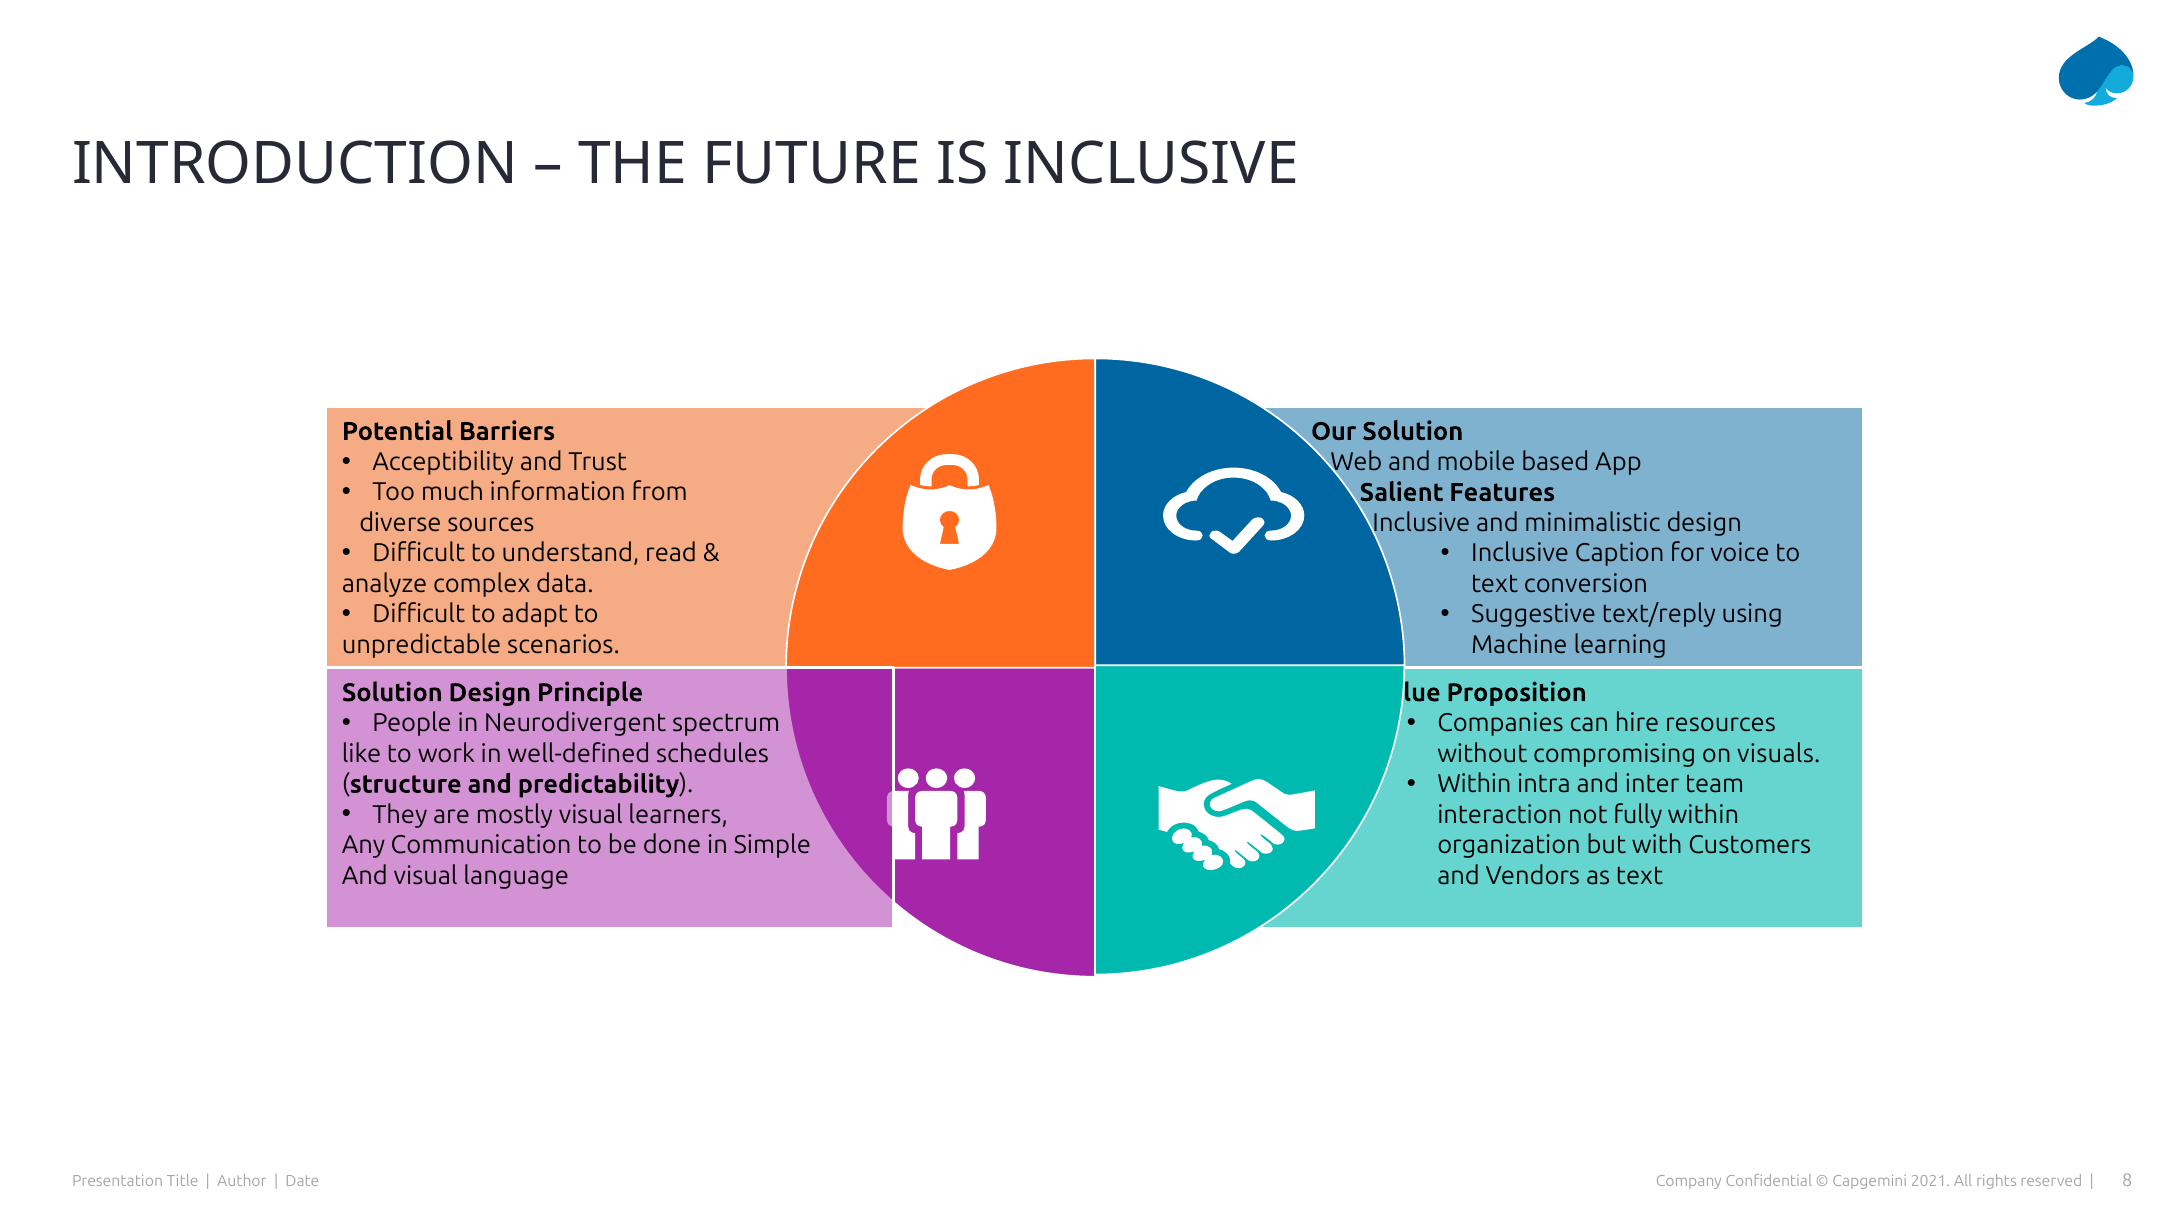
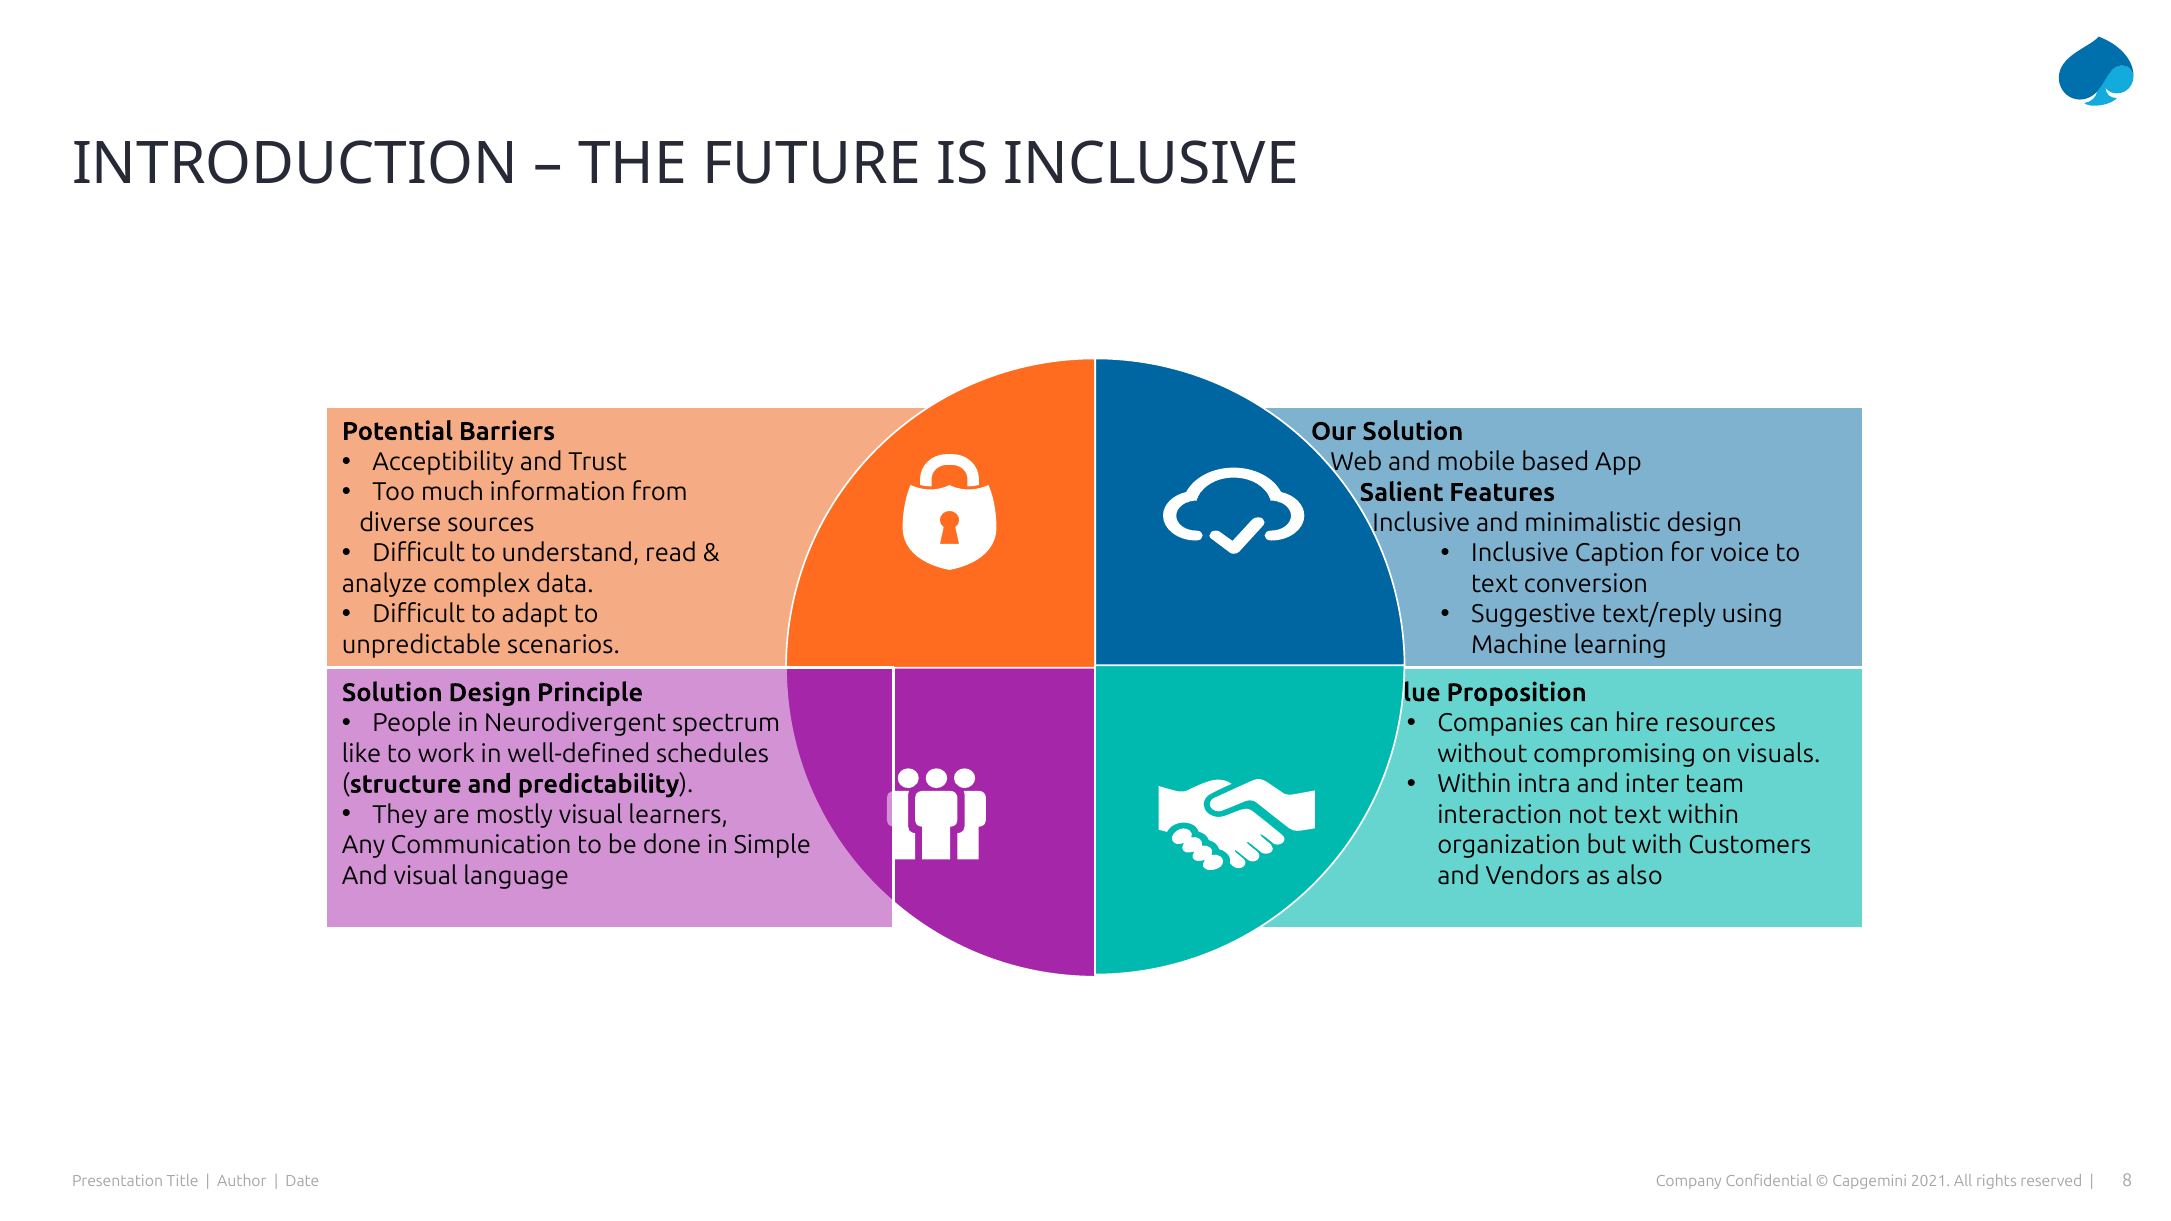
not fully: fully -> text (1638, 815)
as text: text -> also (1639, 876)
